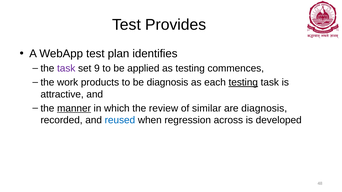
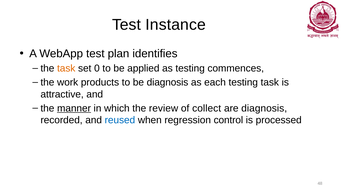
Provides: Provides -> Instance (176, 25)
task colour: purple -> orange (66, 69)
9: 9 -> 0 (97, 69)
testing underline: present -> none (243, 83)
similar: similar -> collect (207, 108)
across: across -> control (228, 120)
developed: developed -> processed (279, 120)
